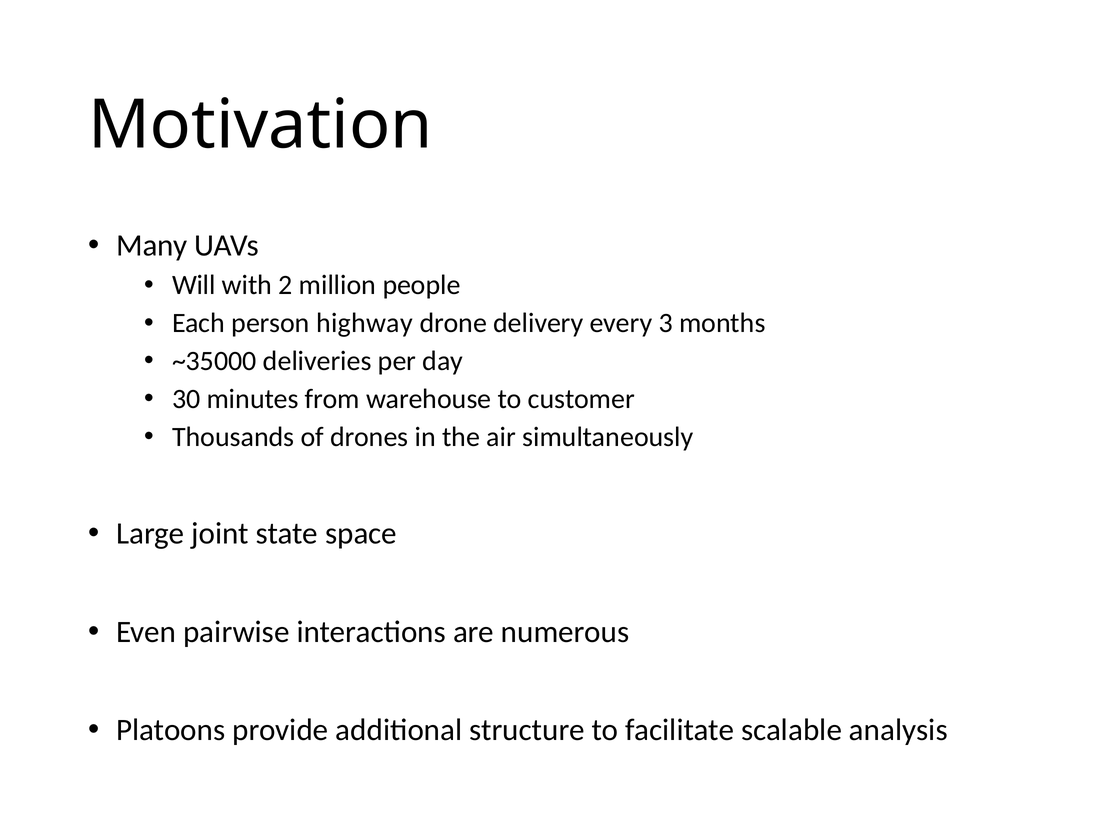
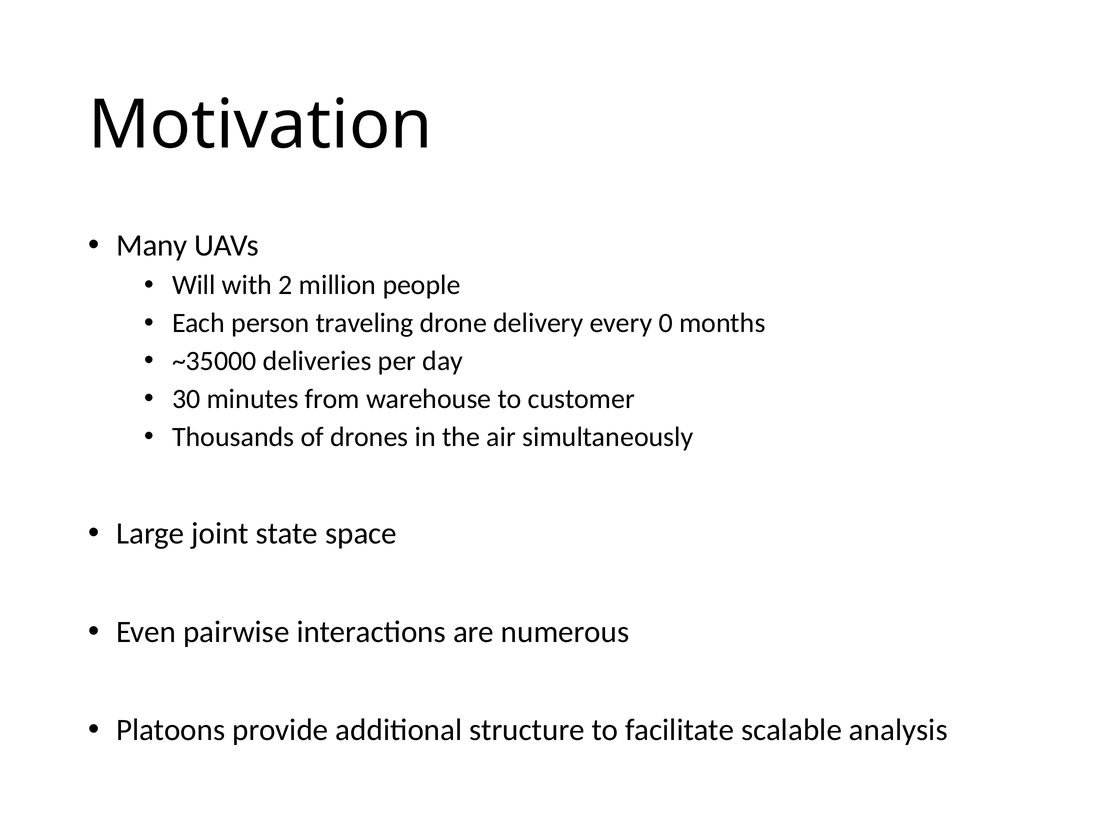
highway: highway -> traveling (365, 323)
3: 3 -> 0 (666, 323)
